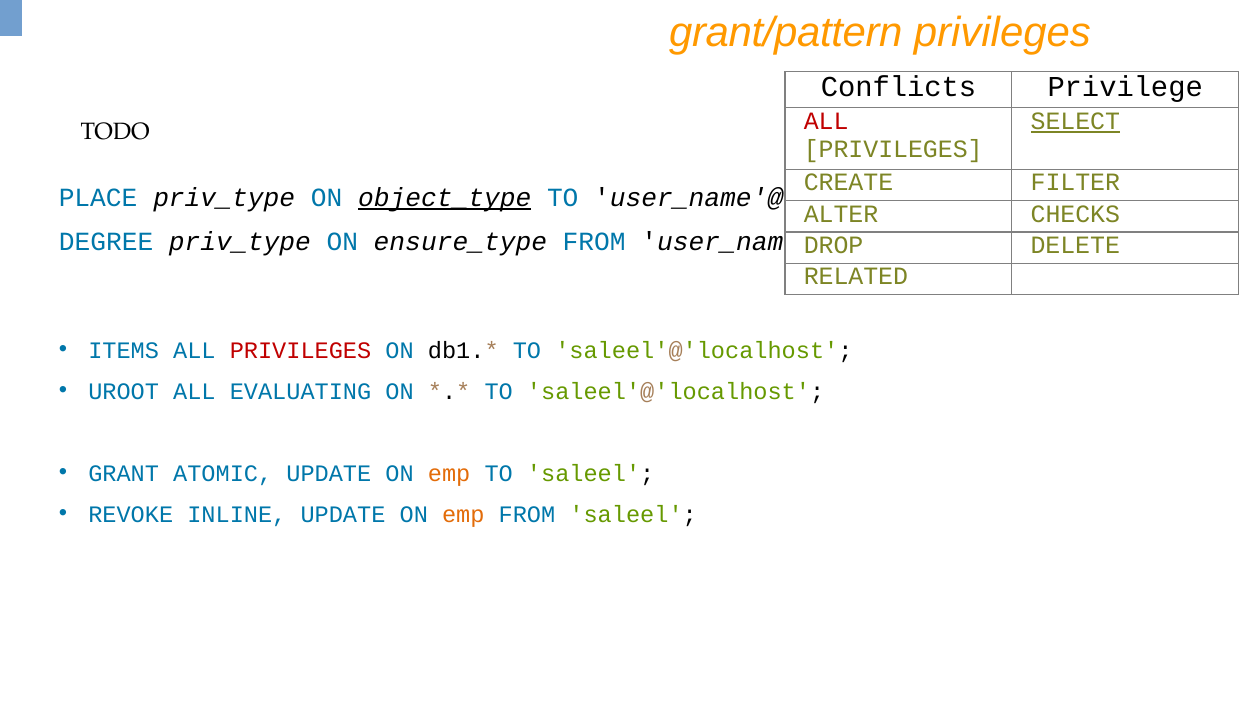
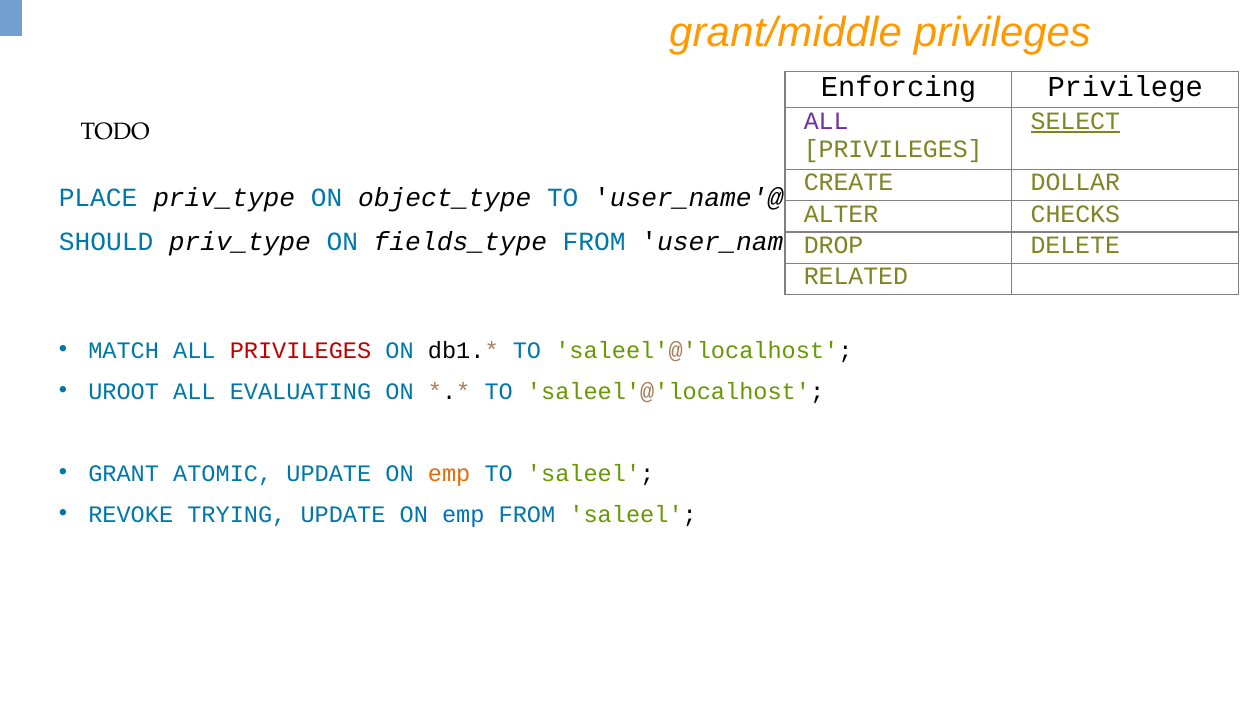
grant/pattern: grant/pattern -> grant/middle (786, 33)
Conflicts: Conflicts -> Enforcing (898, 87)
ALL colour: red -> purple (826, 121)
FILTER: FILTER -> DOLLAR (1075, 182)
object_type underline: present -> none (445, 198)
DEGREE: DEGREE -> SHOULD (106, 242)
ensure_type: ensure_type -> fields_type (460, 242)
ITEMS: ITEMS -> MATCH (124, 350)
INLINE: INLINE -> TRYING (237, 514)
emp colour: orange -> blue (463, 514)
